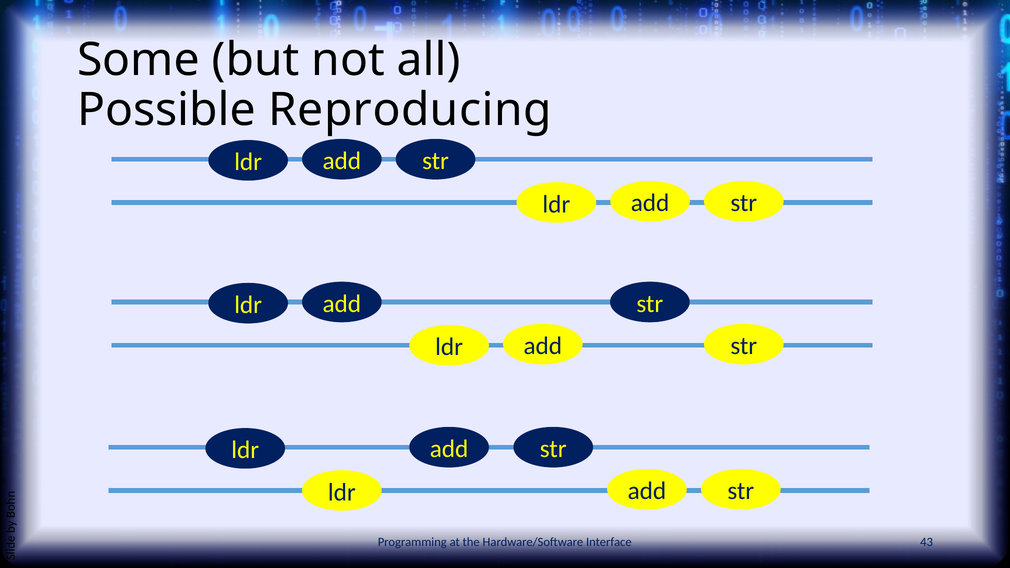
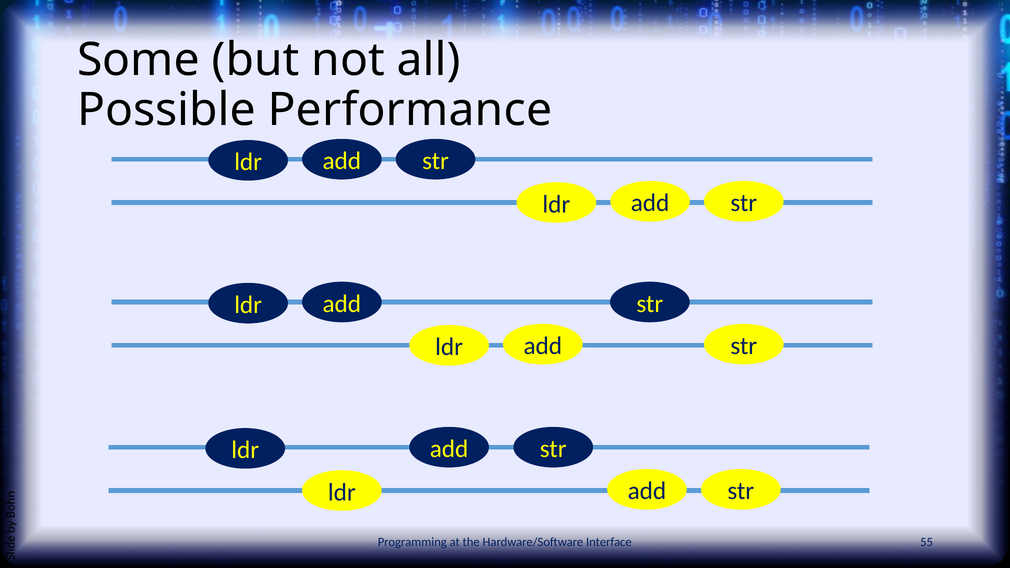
Reproducing: Reproducing -> Performance (410, 110)
43: 43 -> 55 (927, 542)
